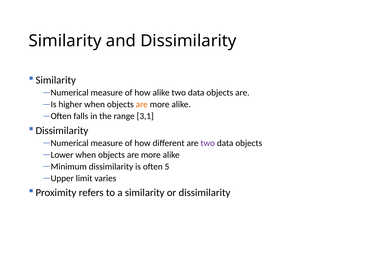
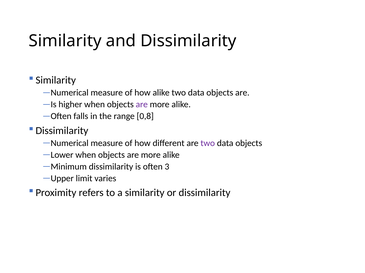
are colour: orange -> purple (142, 105)
3,1: 3,1 -> 0,8 (145, 116)
5: 5 -> 3 (167, 167)
